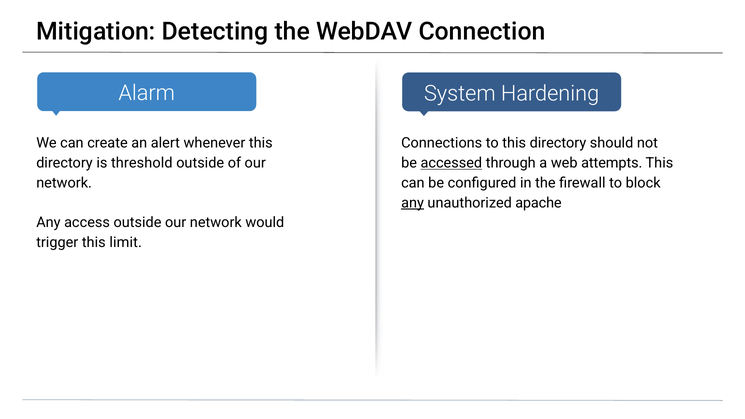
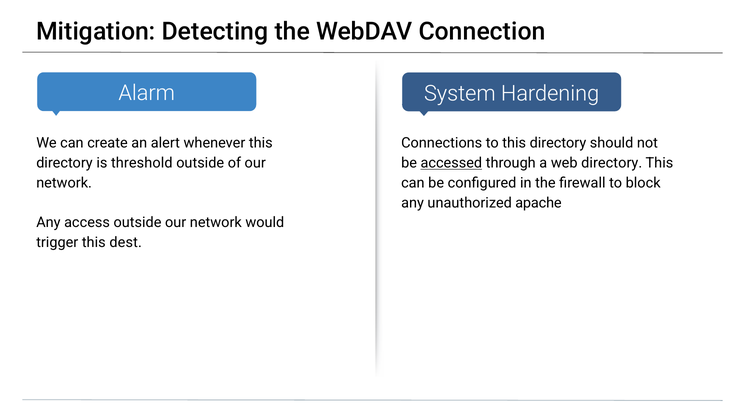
web attempts: attempts -> directory (612, 163)
any underline: present -> none (413, 203)
limit: limit -> dest (126, 243)
